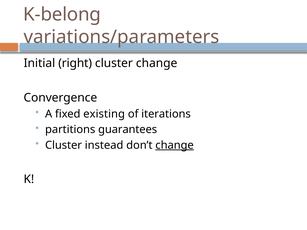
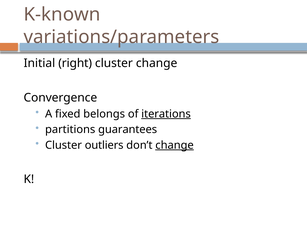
K-belong: K-belong -> K-known (62, 14)
existing: existing -> belongs (104, 114)
iterations underline: none -> present (166, 114)
instead: instead -> outliers (104, 145)
